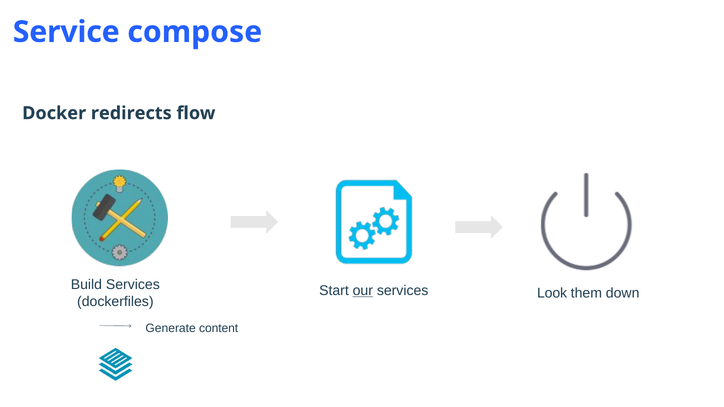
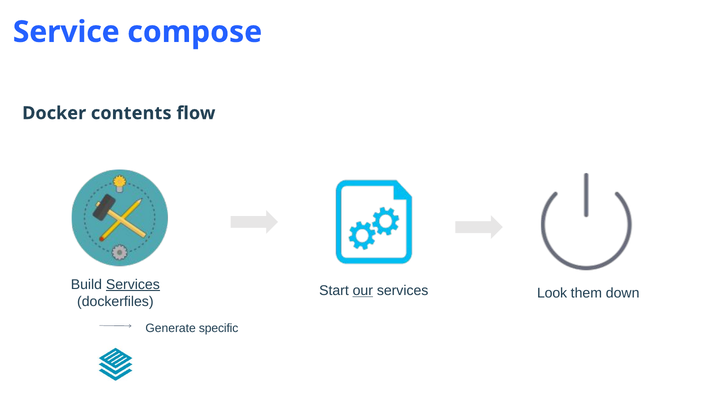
redirects: redirects -> contents (131, 113)
Services underline: none -> present (133, 285)
content: content -> specific (219, 329)
